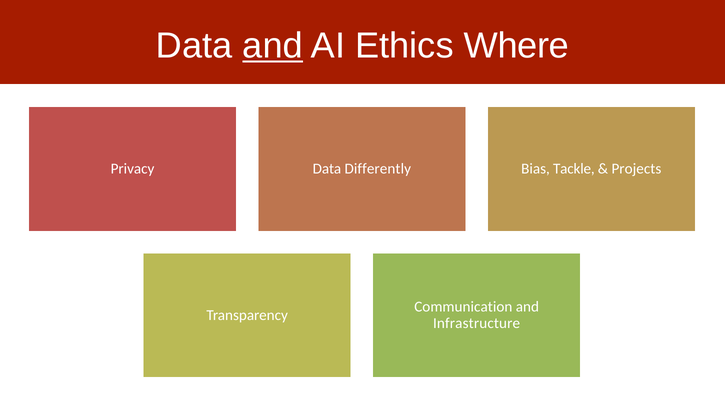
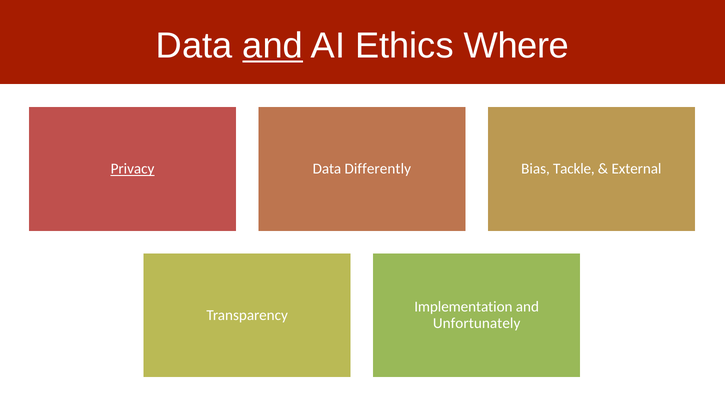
Privacy underline: none -> present (133, 169)
Projects: Projects -> External (636, 169)
Communication: Communication -> Implementation (463, 307)
Infrastructure: Infrastructure -> Unfortunately (477, 323)
